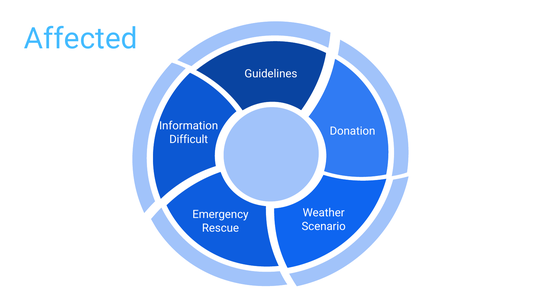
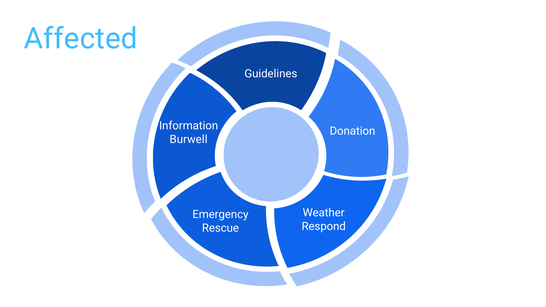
Difficult: Difficult -> Burwell (189, 140)
Scenario: Scenario -> Respond (324, 227)
